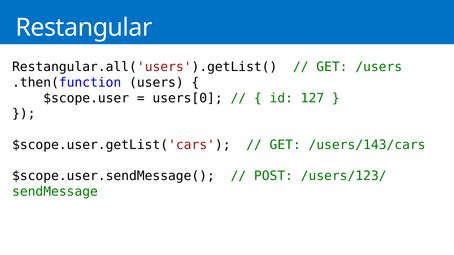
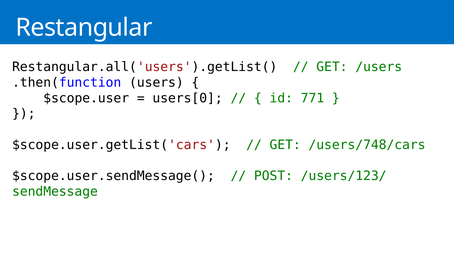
127: 127 -> 771 (312, 98)
/users/143/cars: /users/143/cars -> /users/748/cars (367, 145)
